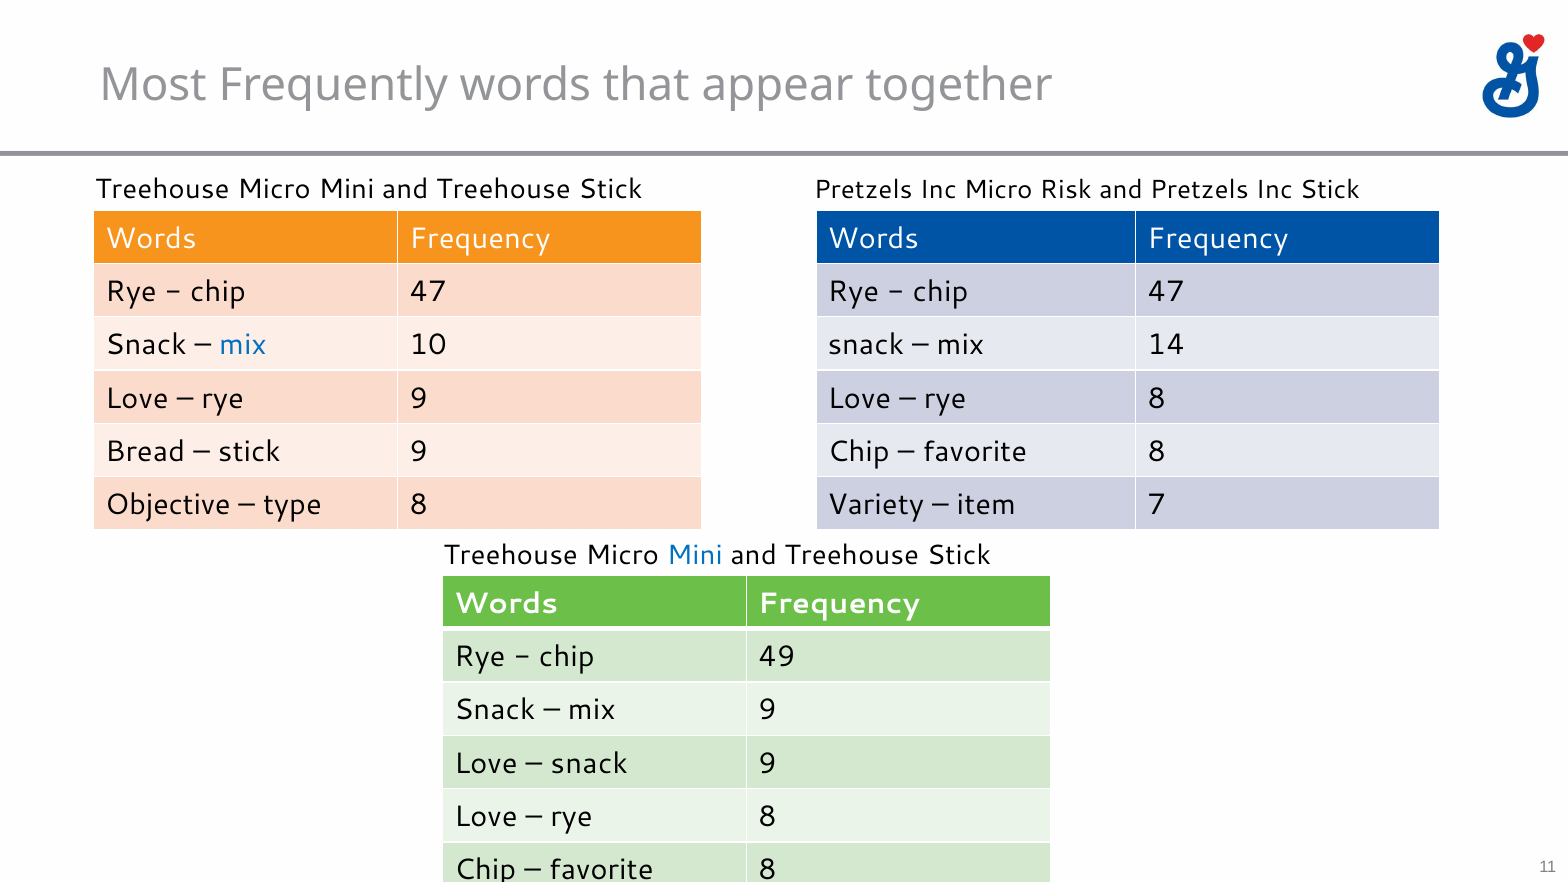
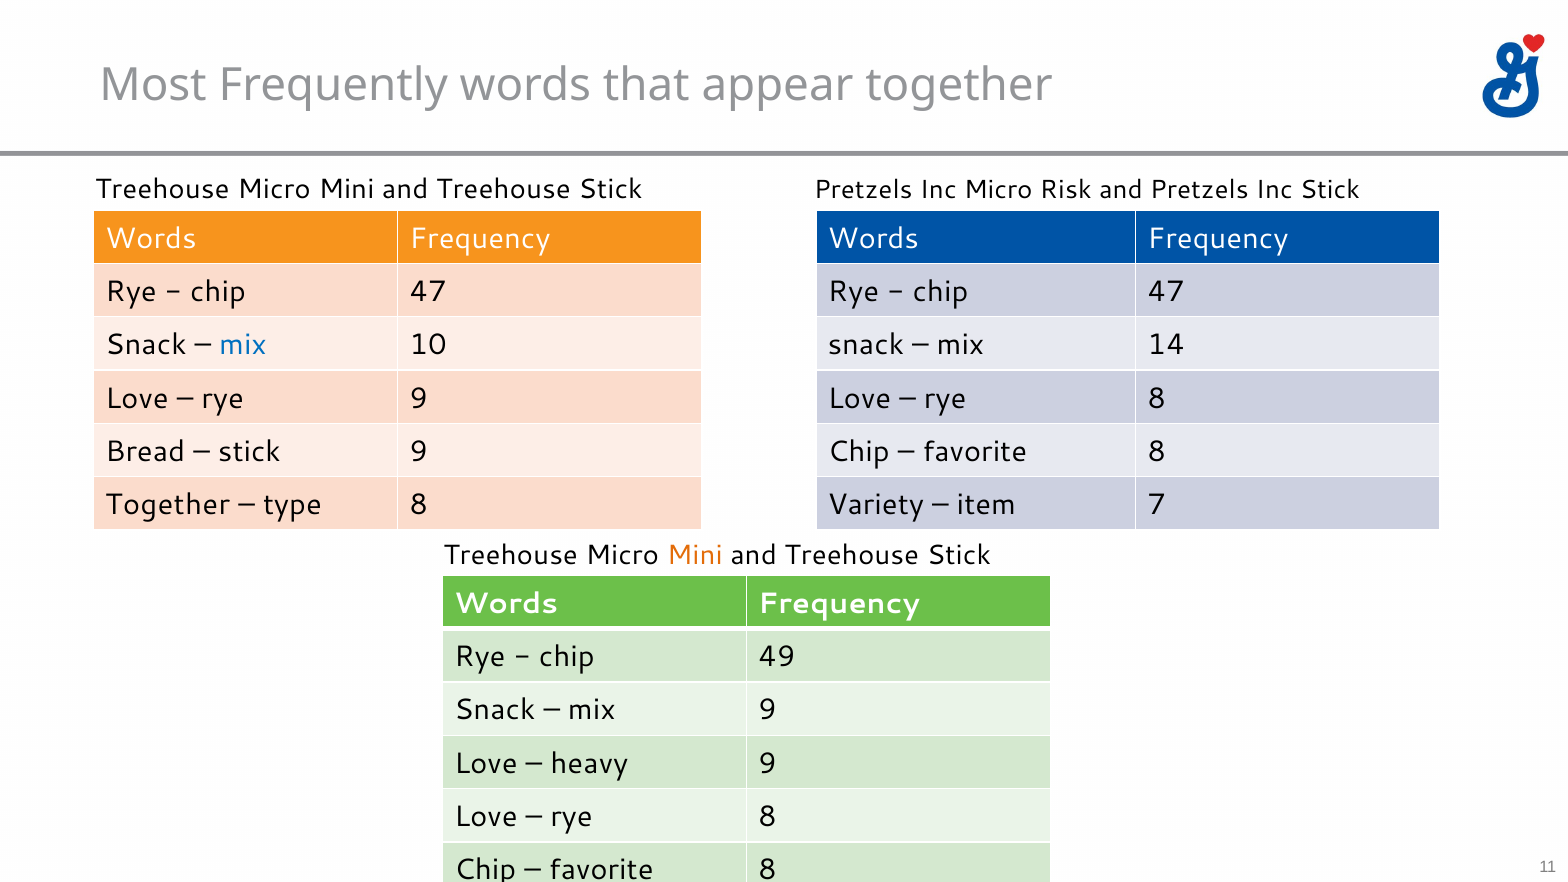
Objective: Objective -> Together (168, 505)
Mini colour: blue -> orange (695, 555)
snack: snack -> heavy (589, 764)
